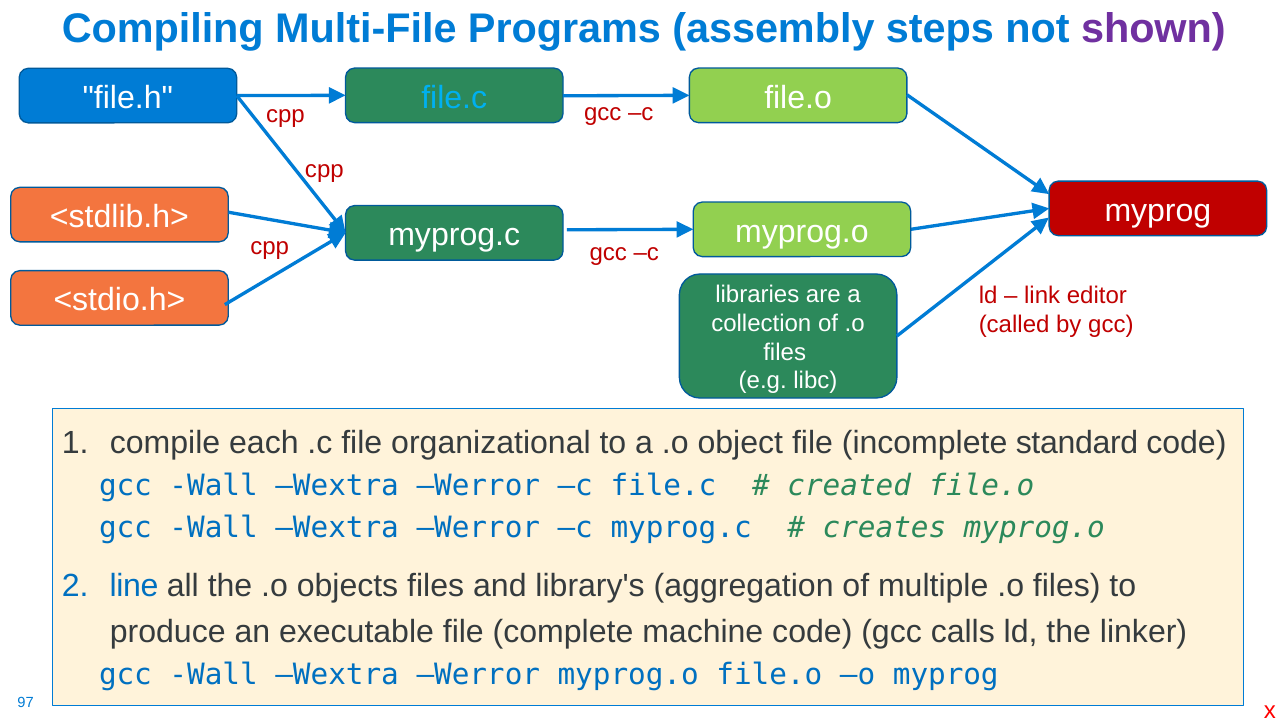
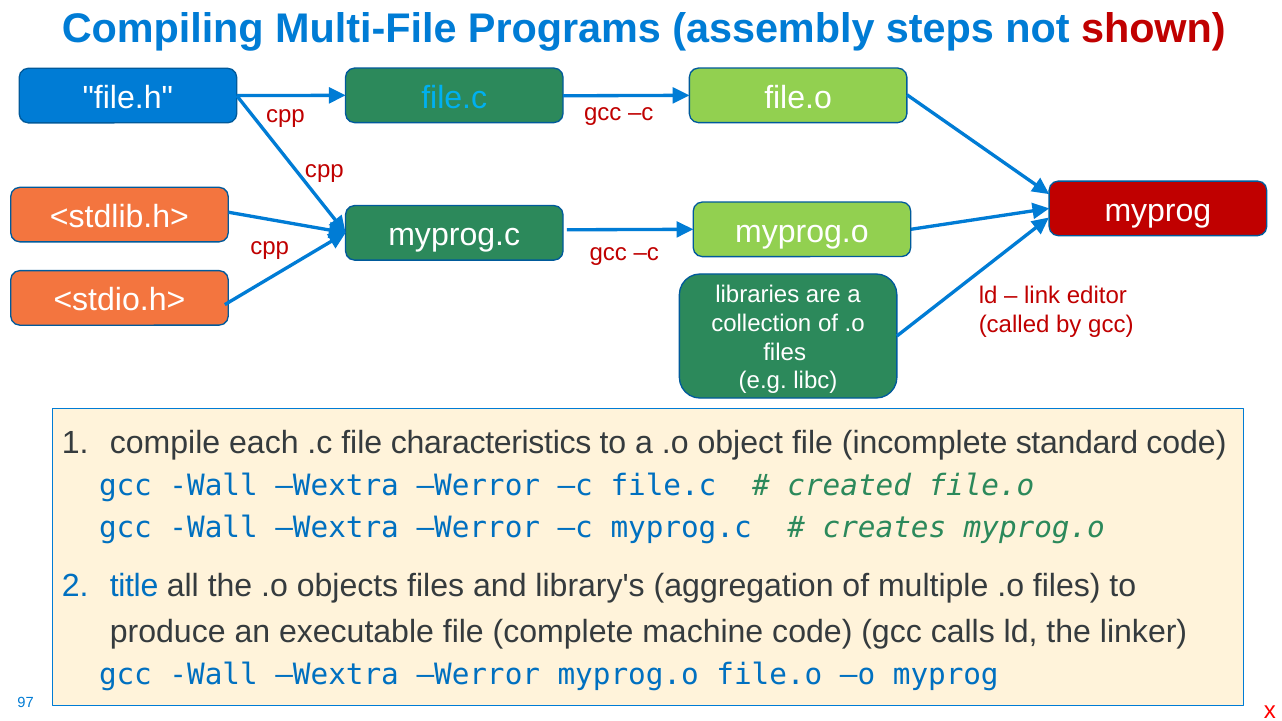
shown colour: purple -> red (1153, 29)
organizational: organizational -> characteristics (491, 443)
line: line -> title (134, 586)
